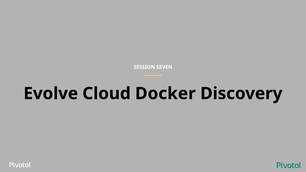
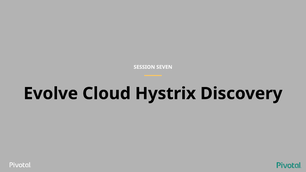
Docker: Docker -> Hystrix (165, 94)
